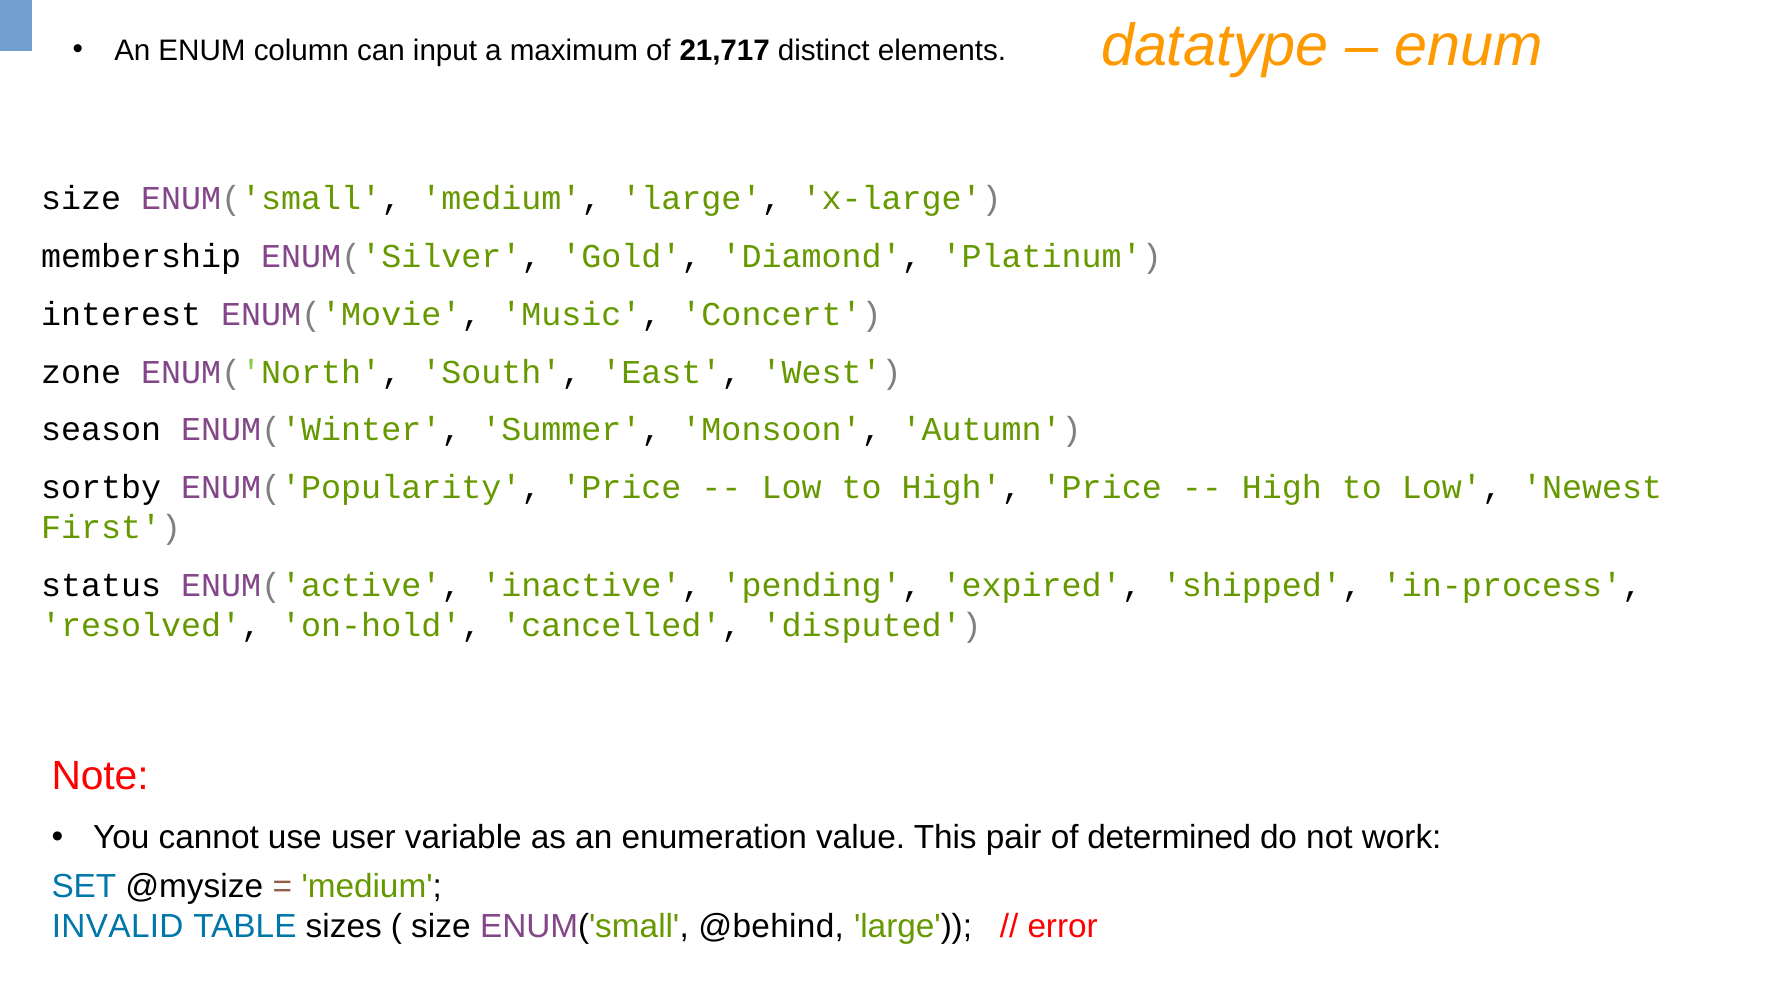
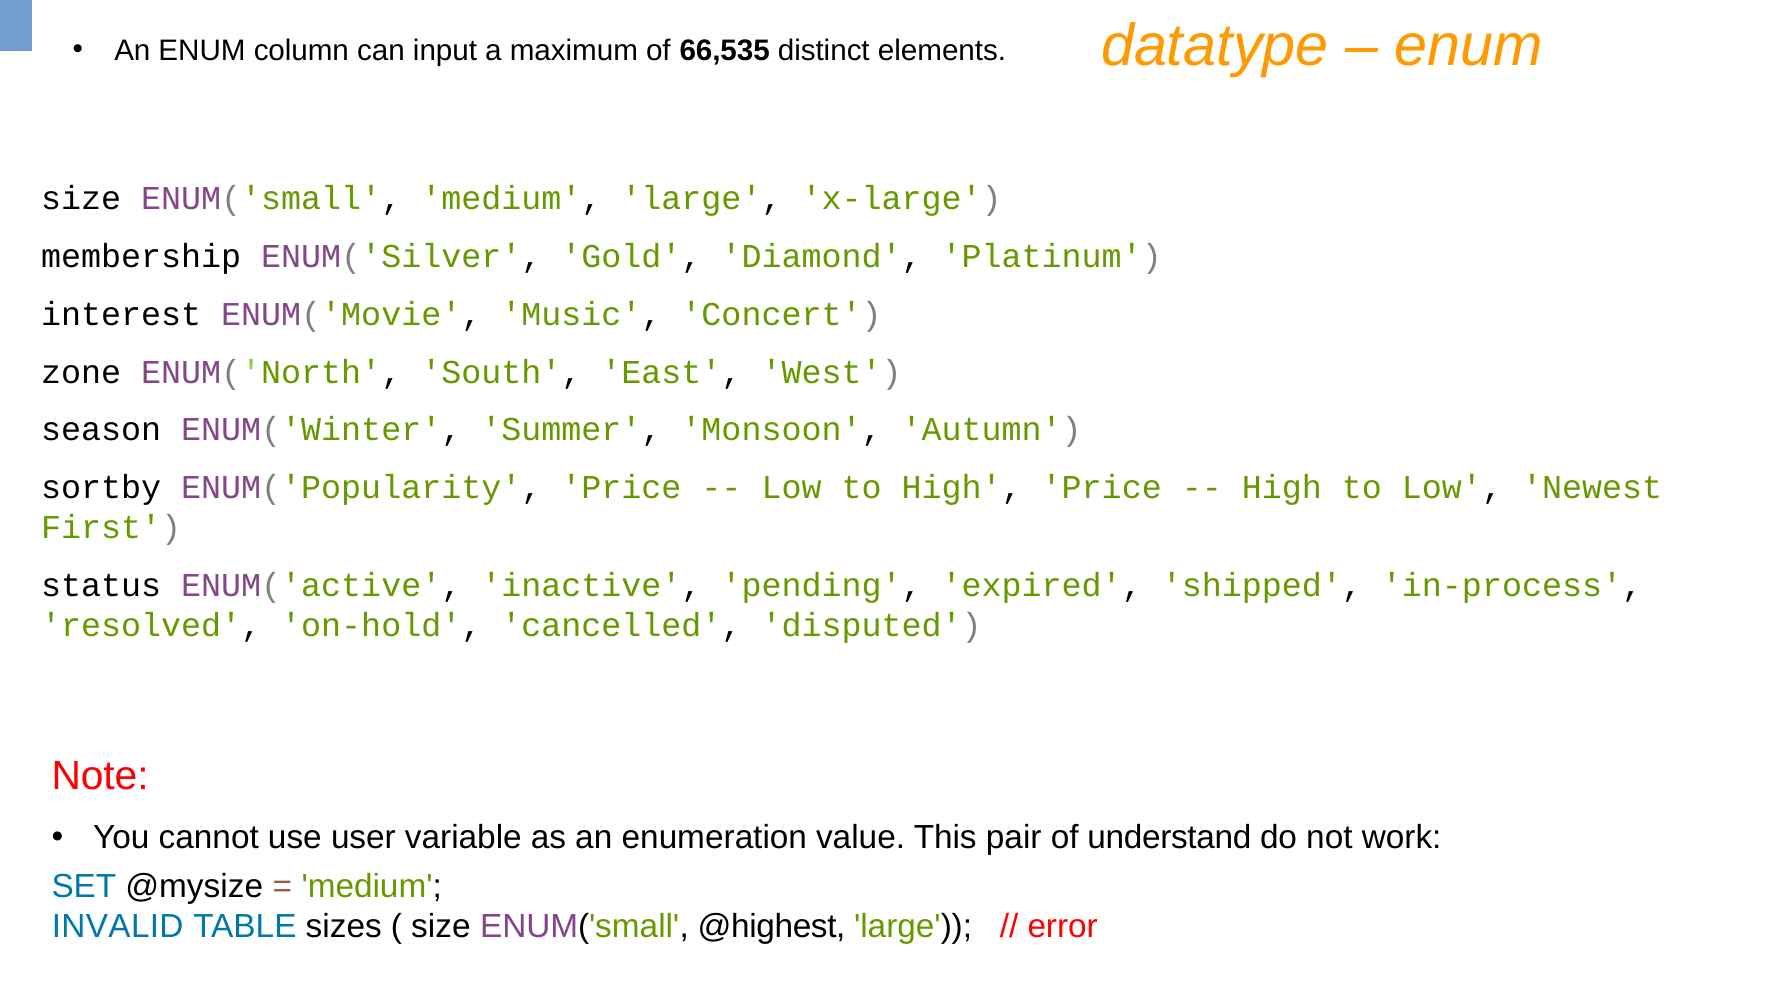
21,717: 21,717 -> 66,535 (725, 51)
determined: determined -> understand (1169, 838)
@behind: @behind -> @highest (772, 926)
